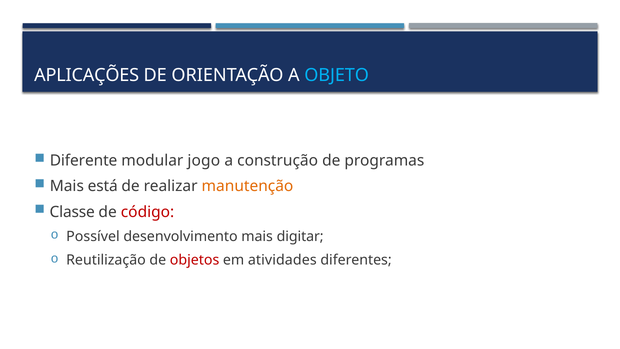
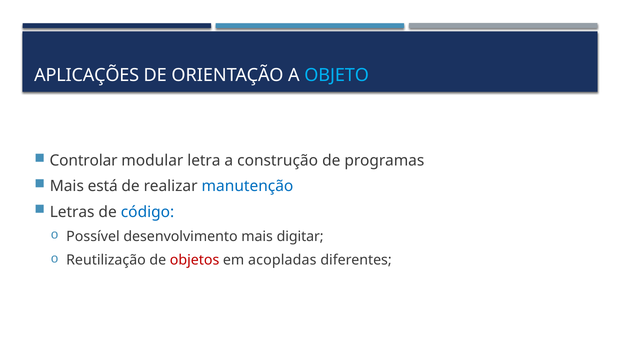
Diferente: Diferente -> Controlar (84, 161)
jogo: jogo -> letra (204, 161)
manutenção colour: orange -> blue (247, 186)
Classe: Classe -> Letras (72, 212)
código colour: red -> blue (148, 212)
atividades: atividades -> acopladas (282, 260)
